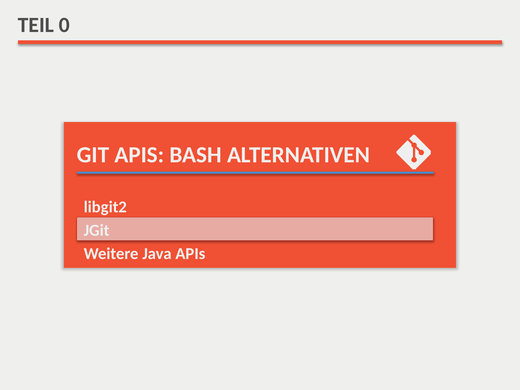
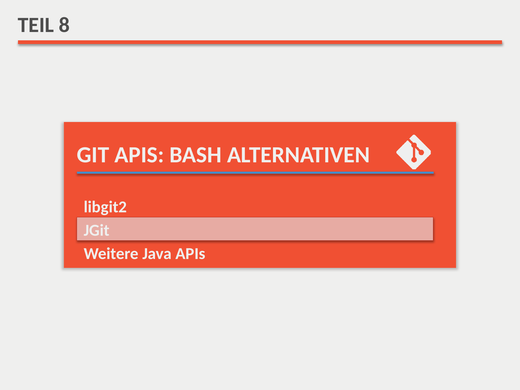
0: 0 -> 8 (64, 25)
